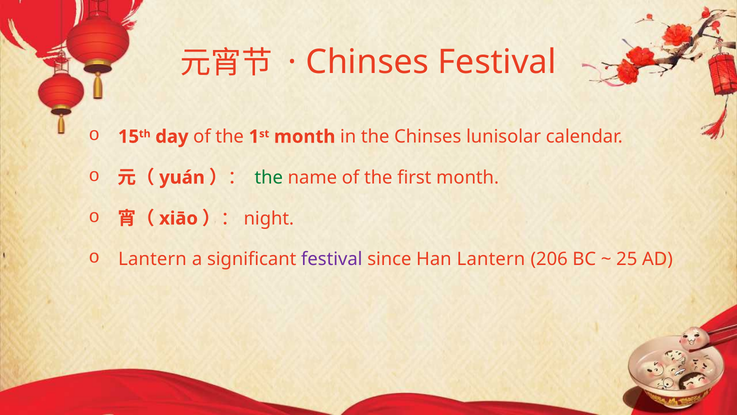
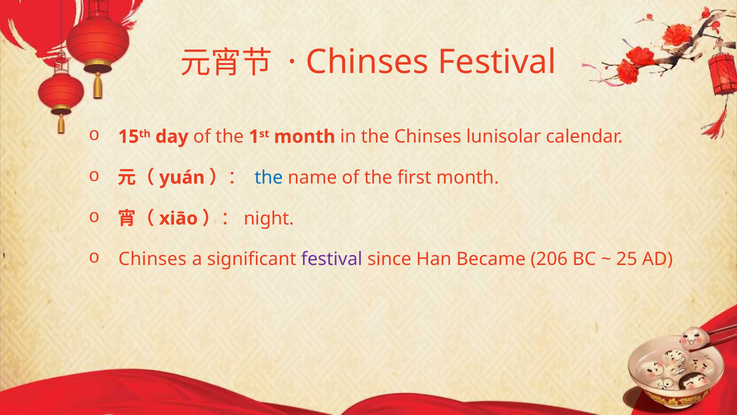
the colour: green -> blue (269, 177)
Lantern: Lantern -> Chinses (152, 259)
Han Lantern: Lantern -> Became (491, 259)
